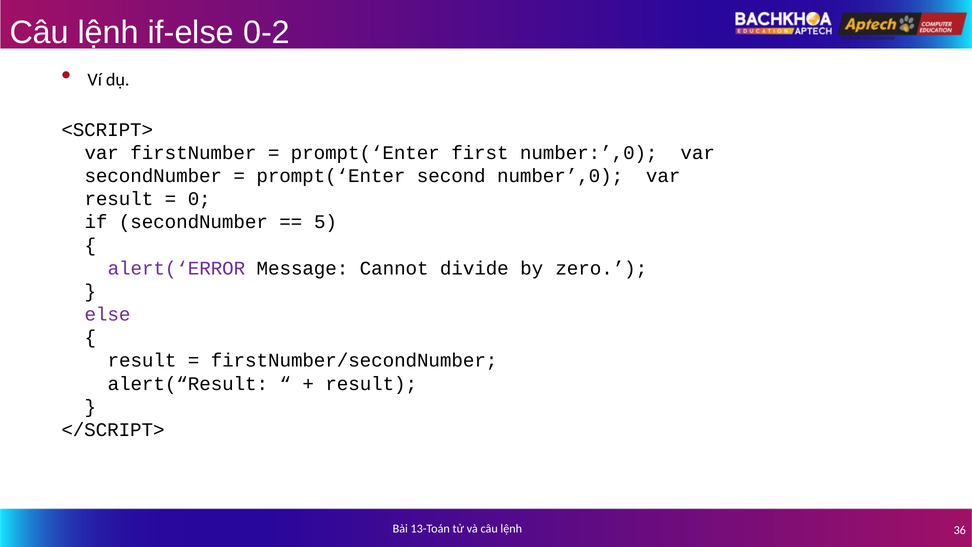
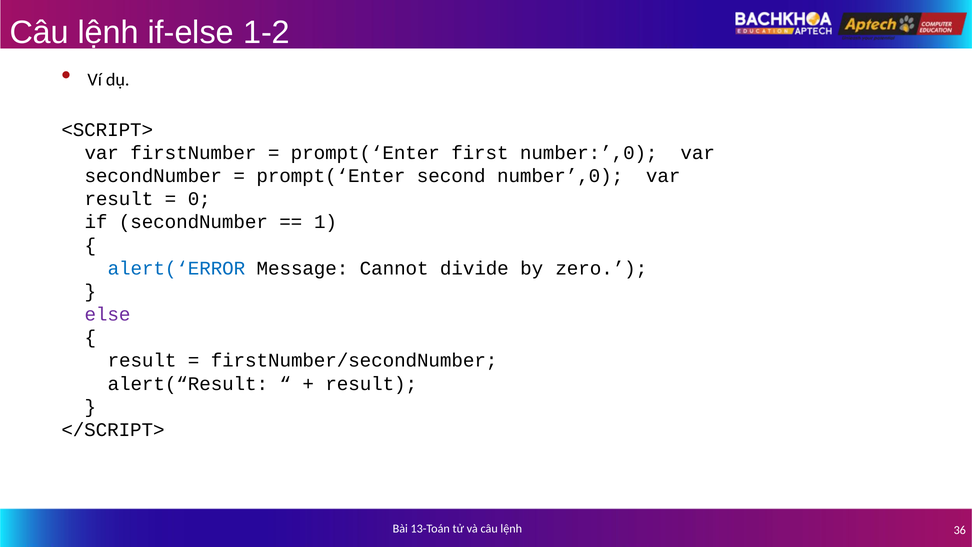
0-2: 0-2 -> 1-2 (266, 33)
5: 5 -> 1 (326, 222)
alert(‘ERROR colour: purple -> blue (176, 268)
